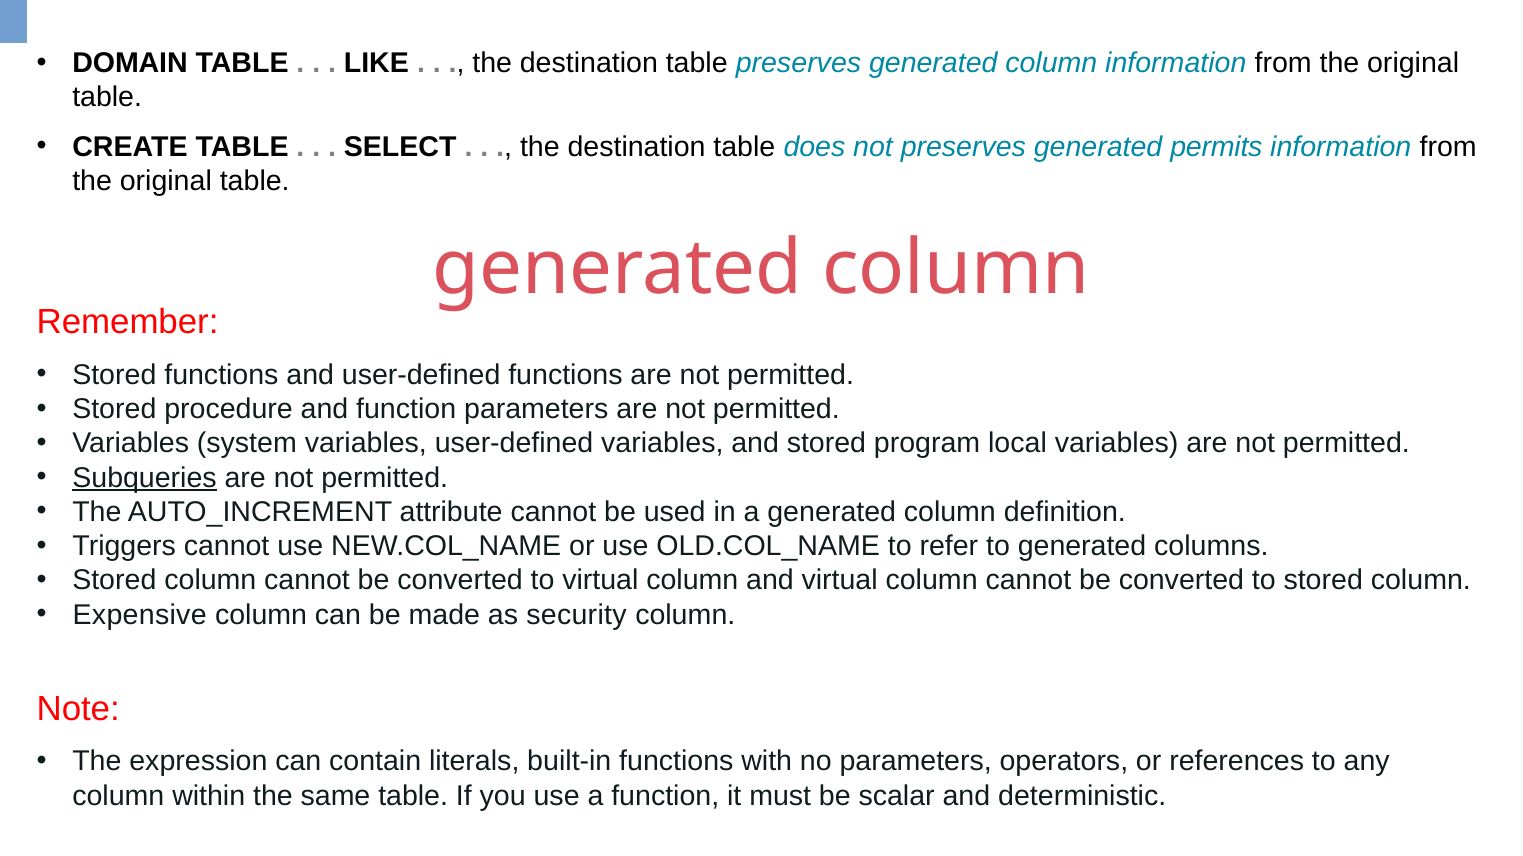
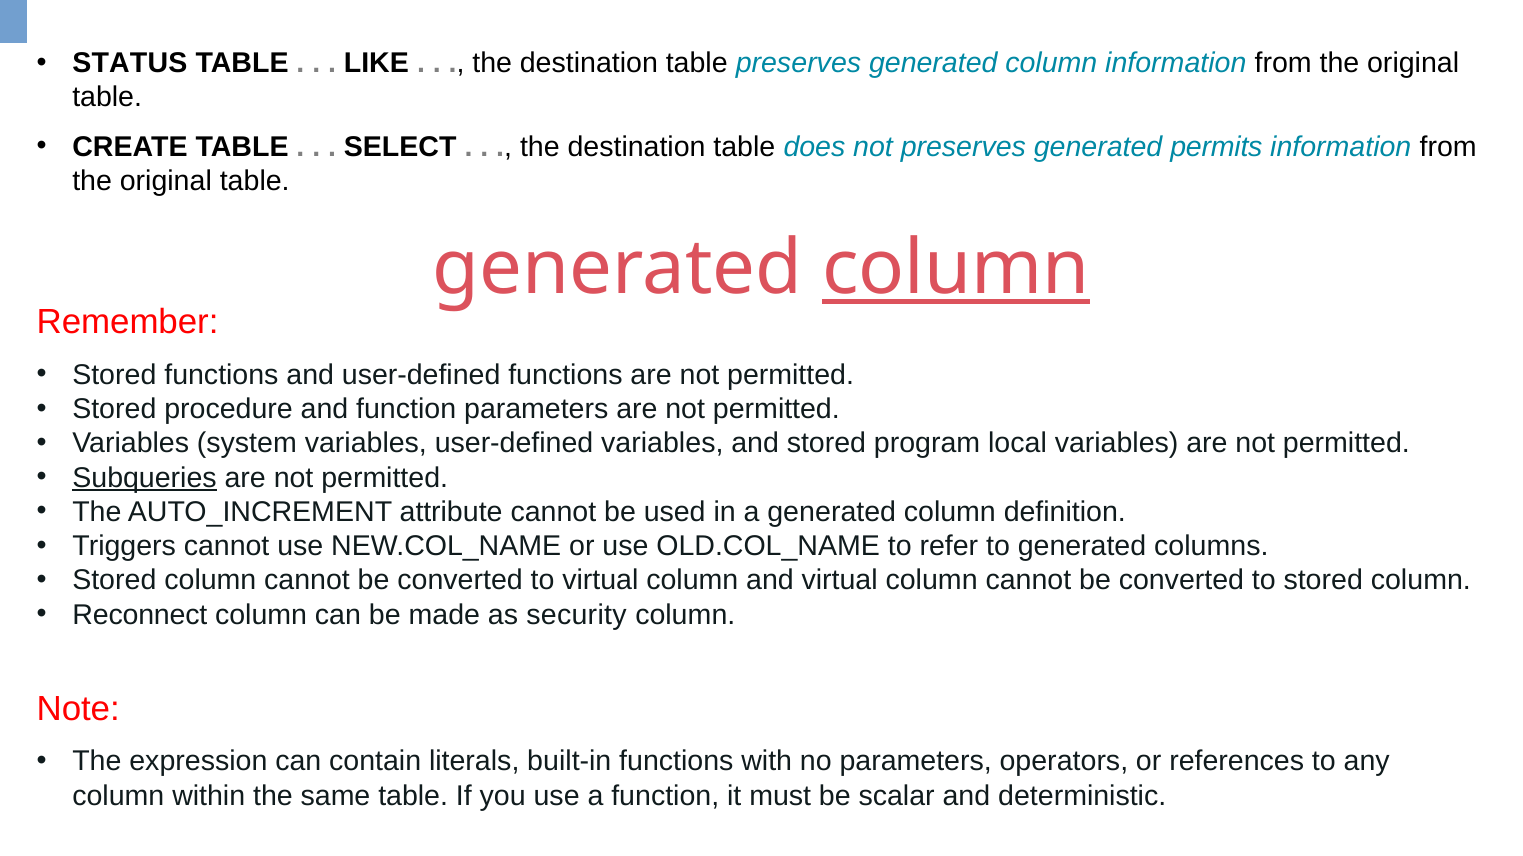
DOMAIN: DOMAIN -> STATUS (130, 63)
column underline: none -> present (956, 269)
Expensive: Expensive -> Reconnect (140, 615)
